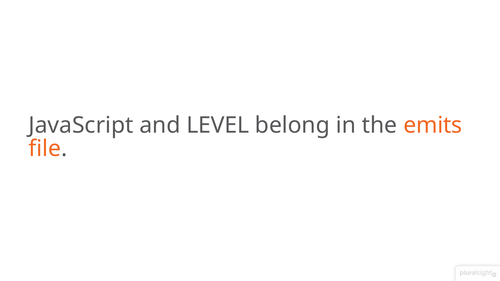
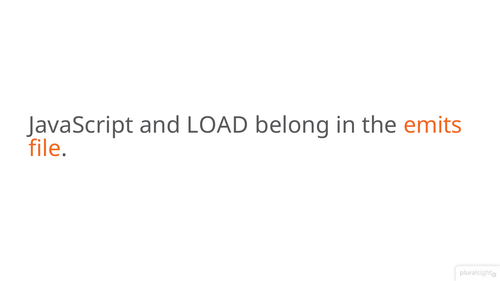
LEVEL: LEVEL -> LOAD (218, 125)
